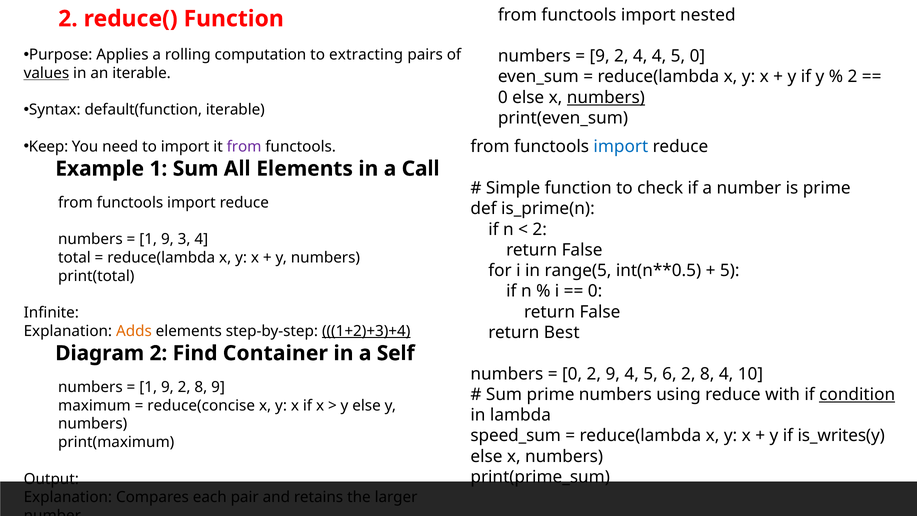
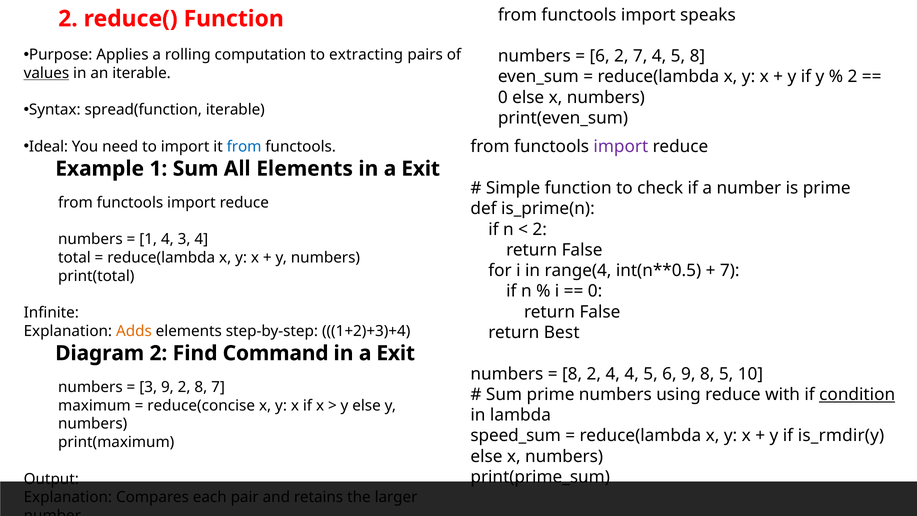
nested: nested -> speaks (708, 15)
9: 9 -> 6 (600, 56)
2 4: 4 -> 7 (640, 56)
5 0: 0 -> 8 (697, 56)
numbers underline: present -> none (606, 97)
default(function: default(function -> spread(function (143, 110)
Keep: Keep -> Ideal (48, 147)
from colour: purple -> blue (244, 147)
import colour: blue -> purple (621, 147)
Elements in a Call: Call -> Exit (421, 169)
9: 9 -> 4 (167, 239)
range(5: range(5 -> range(4 (578, 271)
5: 5 -> 7 (730, 271)
1+2)+3)+4 underline: present -> none (366, 331)
Container: Container -> Command (276, 353)
Self: Self -> Exit (396, 353)
0: 0 -> 8 (572, 374)
2 9: 9 -> 4 (613, 374)
6 2: 2 -> 9 (688, 374)
8 4: 4 -> 5 (726, 374)
1: 1 -> 3 (148, 387)
8 9: 9 -> 7 (218, 387)
is_writes(y: is_writes(y -> is_rmdir(y (841, 436)
